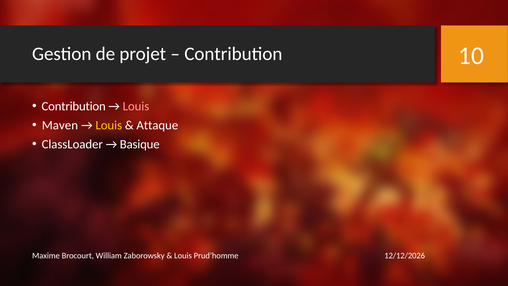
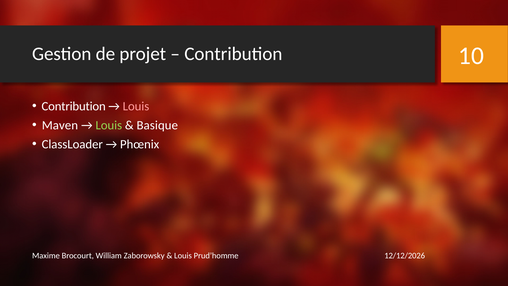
Louis colour: yellow -> light green (109, 125)
Attaque: Attaque -> Basique (157, 125)
Basique: Basique -> Phœnix (140, 144)
